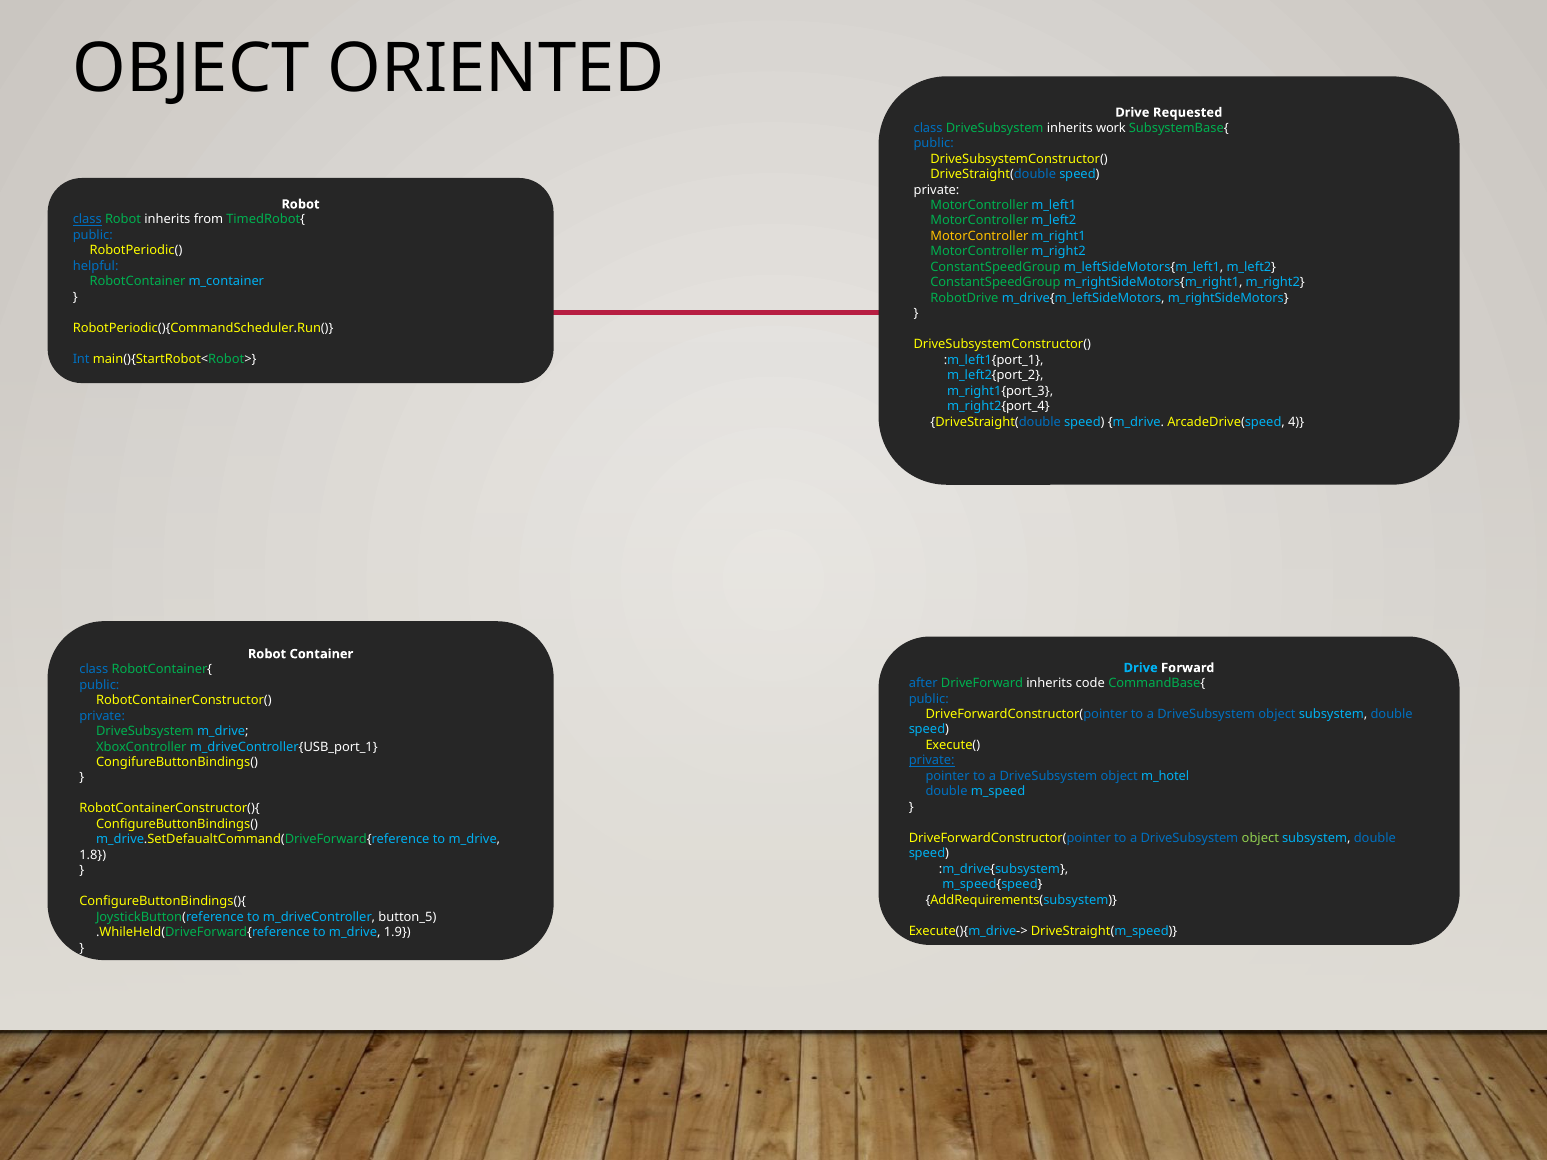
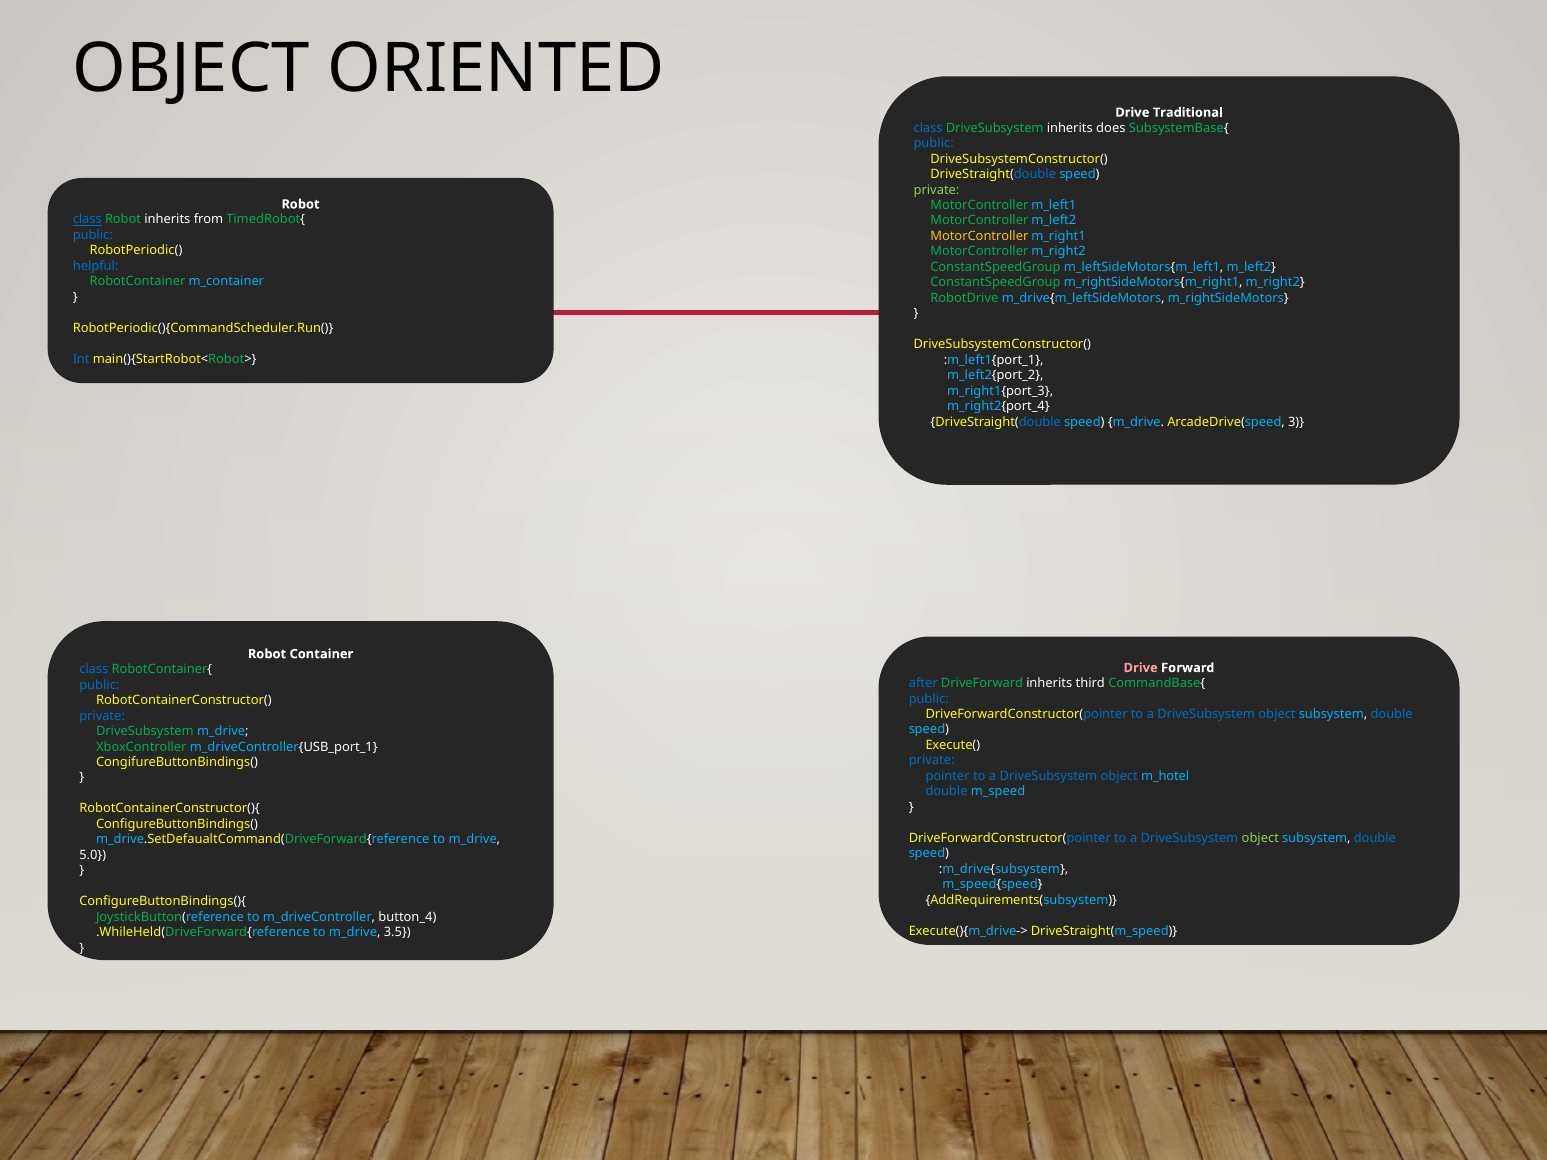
Requested: Requested -> Traditional (1188, 112)
work: work -> does (1111, 128)
private colour: white -> light green (937, 190)
4: 4 -> 3 (1296, 422)
Drive colour: light blue -> pink (1141, 668)
code: code -> third (1090, 683)
private underline: present -> none (932, 761)
1.8: 1.8 -> 5.0 (93, 855)
button_5: button_5 -> button_4 (407, 917)
1.9: 1.9 -> 3.5 (397, 933)
